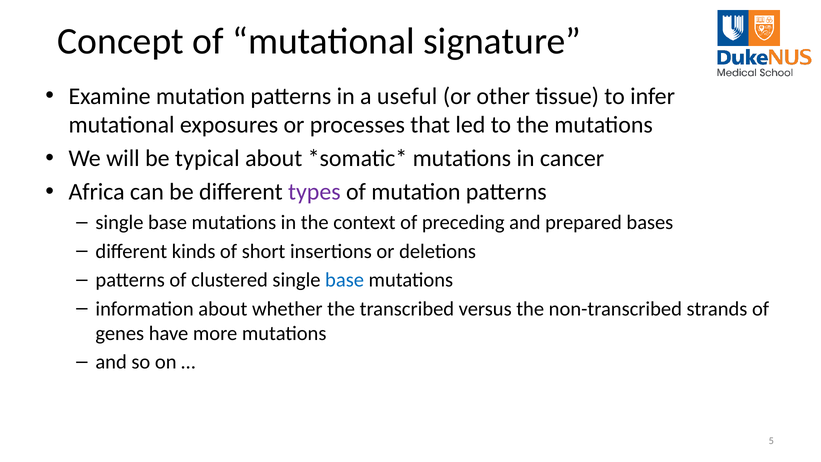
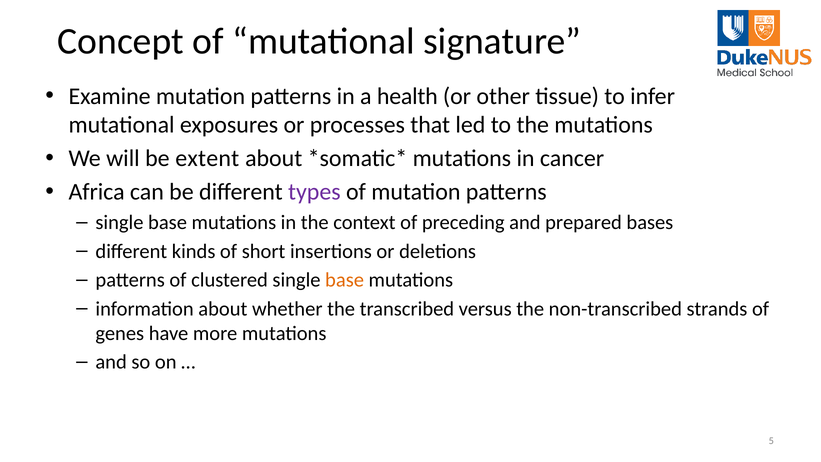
useful: useful -> health (407, 96)
typical: typical -> extent (207, 158)
base colour: blue -> orange (345, 280)
